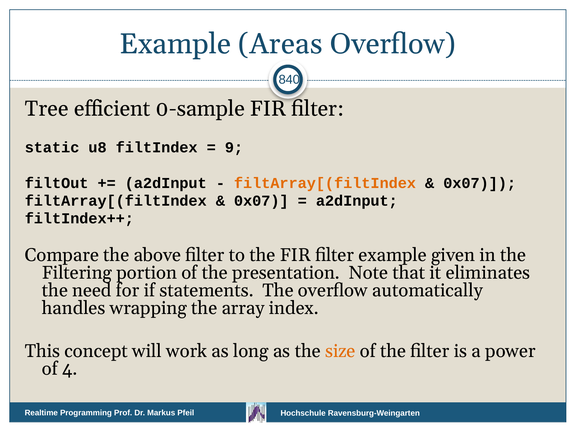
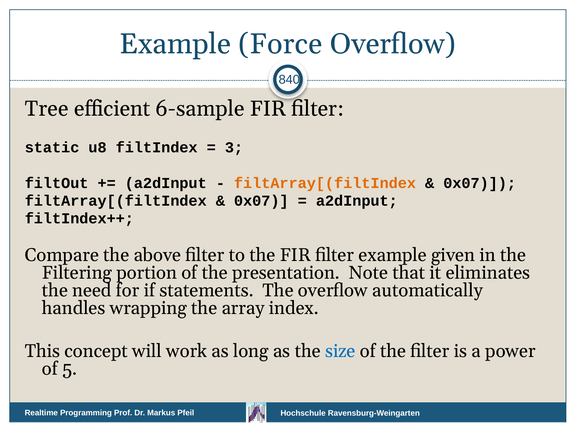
Areas: Areas -> Force (280, 44)
0-sample: 0-sample -> 6-sample (200, 109)
9: 9 -> 3 (234, 147)
size colour: orange -> blue (340, 351)
4: 4 -> 5 (70, 369)
